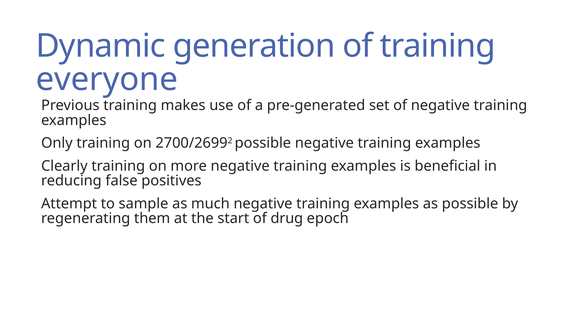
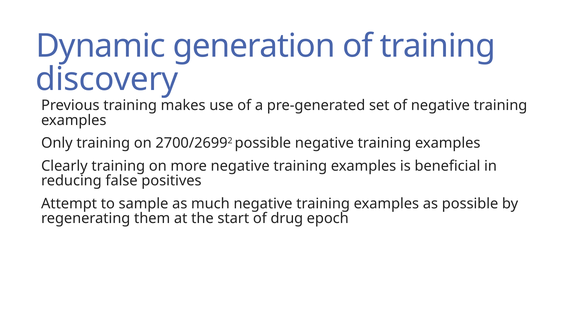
everyone: everyone -> discovery (107, 79)
